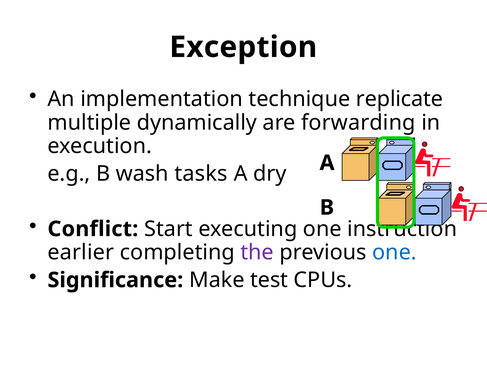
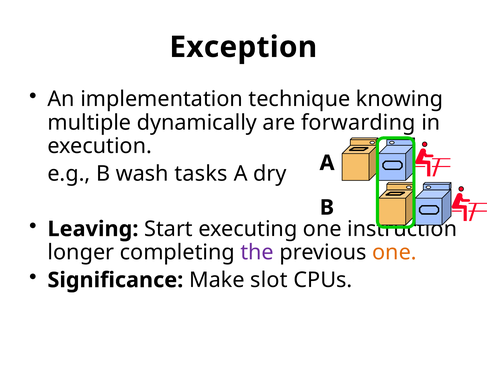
replicate: replicate -> knowing (399, 99)
Conflict: Conflict -> Leaving (93, 229)
earlier: earlier -> longer (81, 253)
one colour: blue -> orange (394, 253)
test: test -> slot (269, 280)
